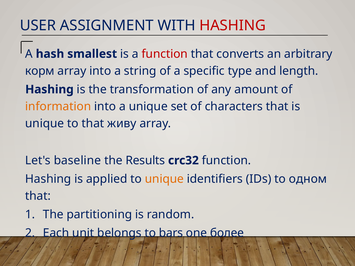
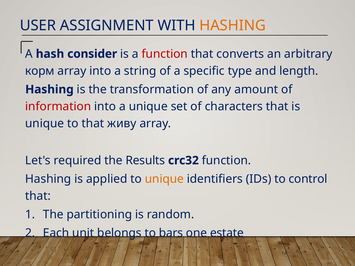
HASHING colour: red -> orange (233, 26)
smallest: smallest -> consider (92, 54)
information colour: orange -> red (58, 107)
baseline: baseline -> required (77, 161)
одном: одном -> control (308, 179)
более: более -> estate (227, 233)
